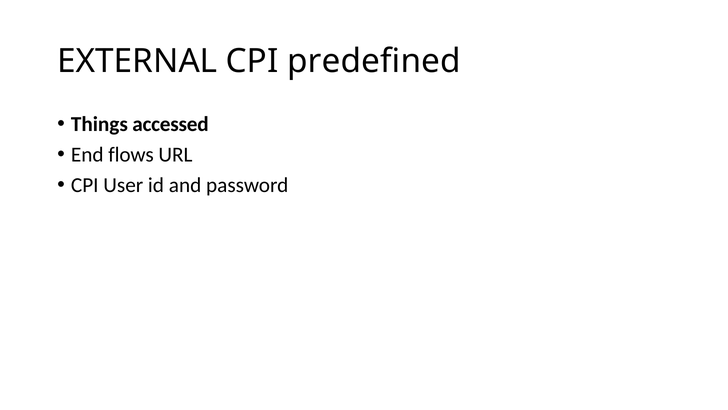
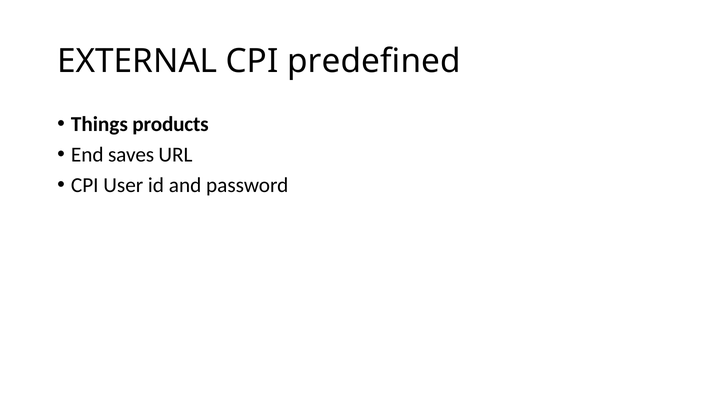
accessed: accessed -> products (170, 124)
flows: flows -> saves (131, 154)
